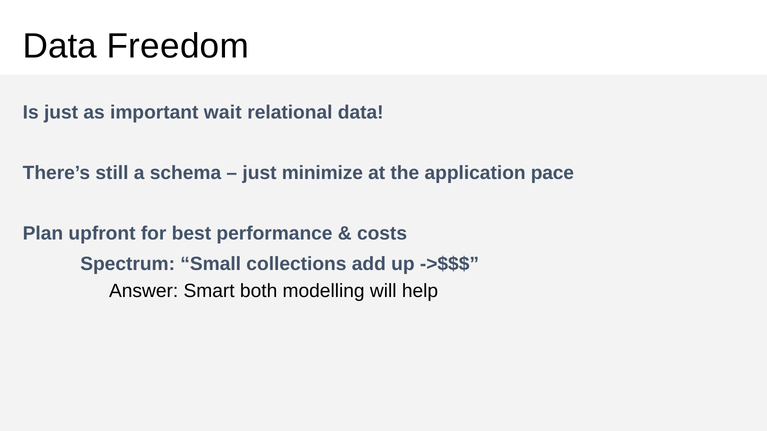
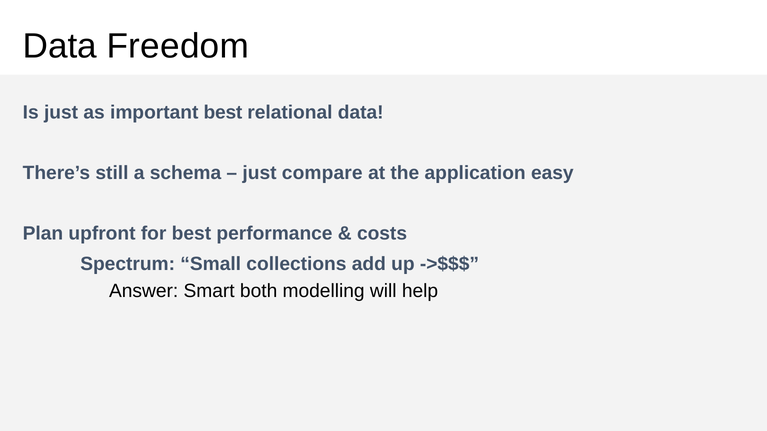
important wait: wait -> best (223, 113)
minimize: minimize -> compare (322, 173)
pace: pace -> easy (552, 173)
